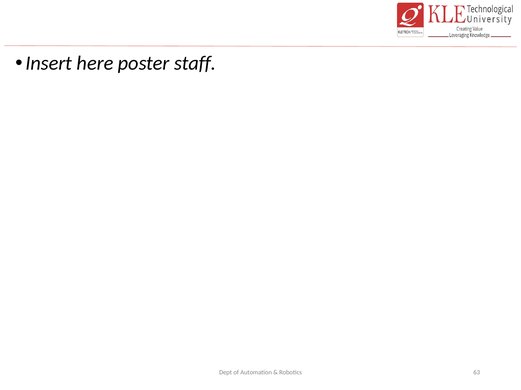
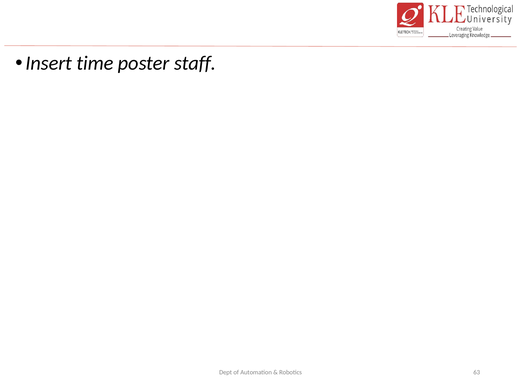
here: here -> time (95, 63)
